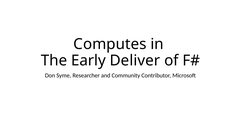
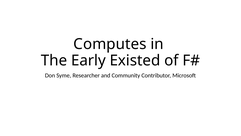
Deliver: Deliver -> Existed (135, 60)
